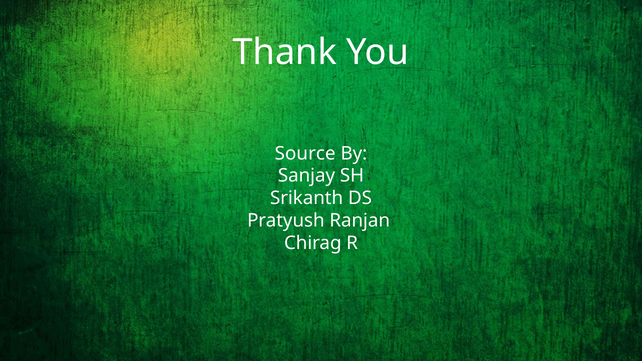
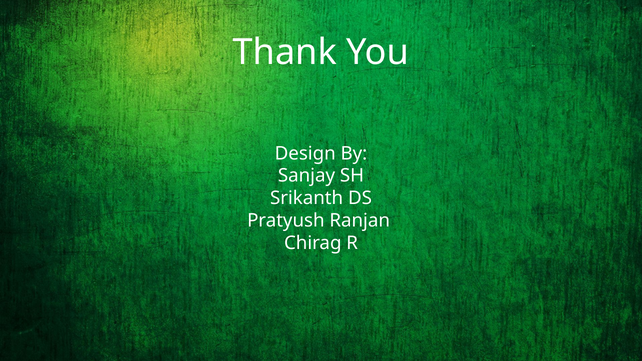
Source: Source -> Design (305, 153)
